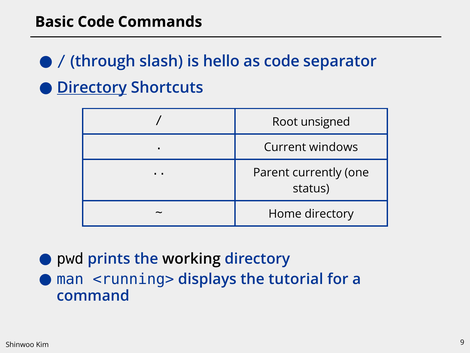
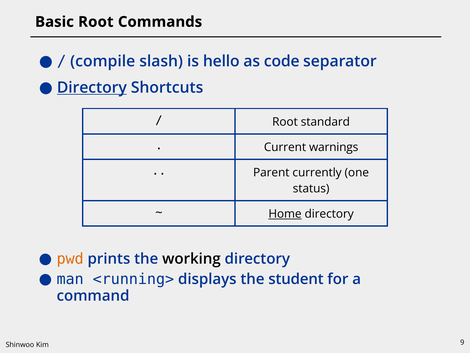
Basic Code: Code -> Root (96, 22)
through: through -> compile (103, 61)
unsigned: unsigned -> standard (325, 122)
windows: windows -> warnings (334, 147)
Home underline: none -> present (285, 214)
pwd colour: black -> orange (70, 258)
tutorial: tutorial -> student (296, 279)
